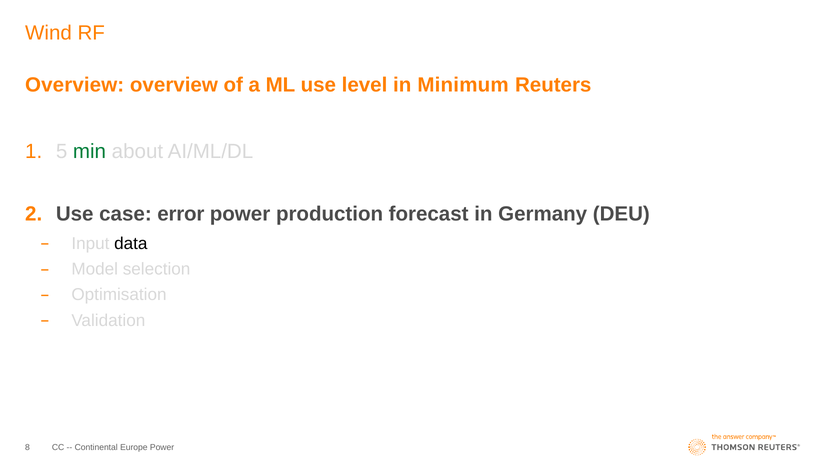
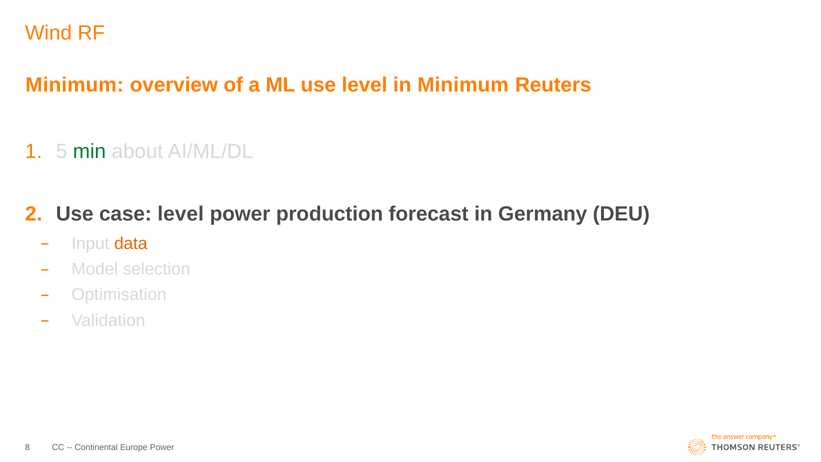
Overview: Overview -> Minimum (75, 85)
case error: error -> level (181, 214)
data colour: black -> orange (131, 243)
